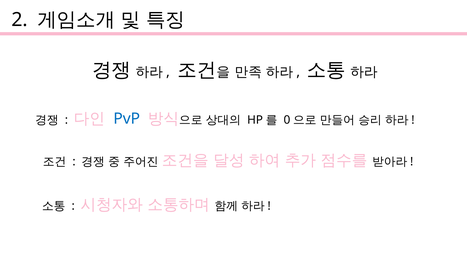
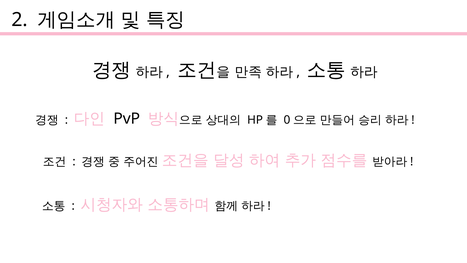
PvP colour: blue -> black (127, 119)
